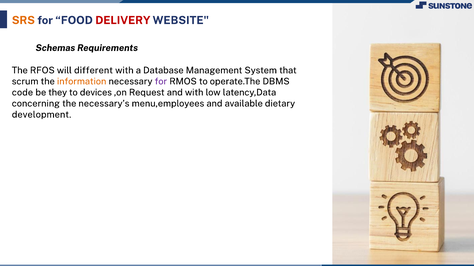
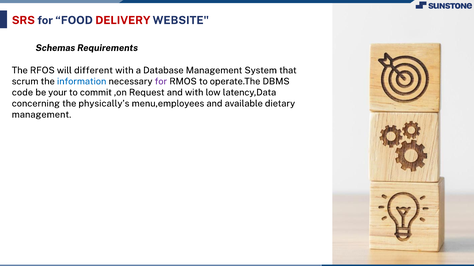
SRS colour: orange -> red (23, 20)
information colour: orange -> blue (82, 82)
they: they -> your (58, 93)
devices: devices -> commit (96, 93)
necessary’s: necessary’s -> physically’s (104, 104)
development: development -> management (41, 115)
